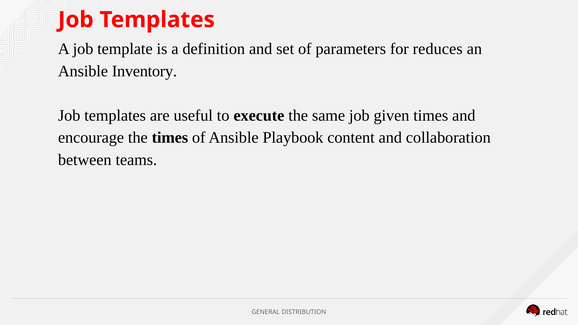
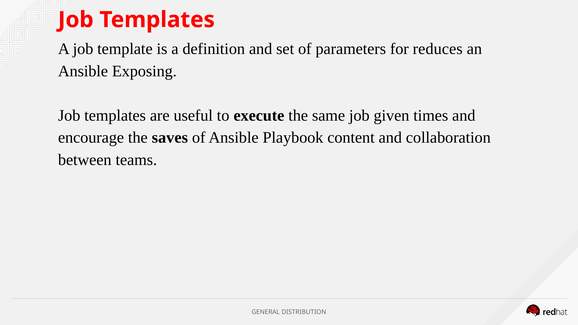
Inventory: Inventory -> Exposing (144, 71)
the times: times -> saves (170, 138)
